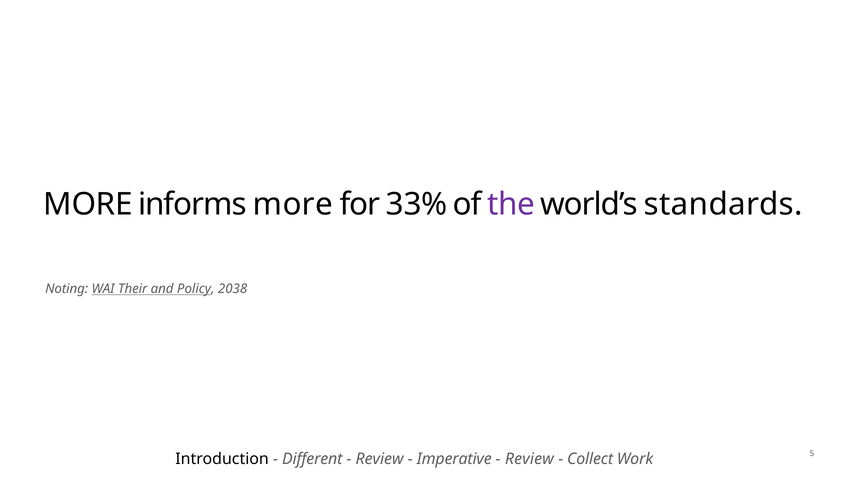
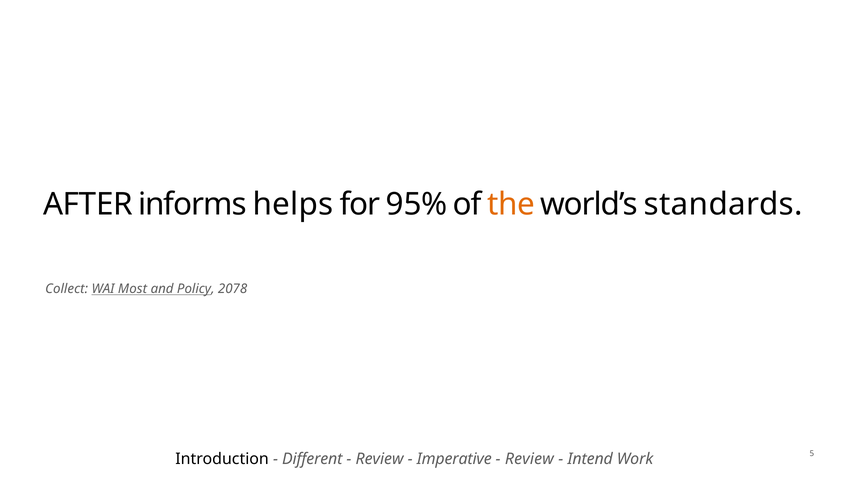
MORE: MORE -> AFTER (88, 205)
informs more: more -> helps (293, 205)
33%: 33% -> 95% (417, 205)
the colour: purple -> orange (511, 205)
Noting: Noting -> Collect (67, 289)
Their: Their -> Most (133, 289)
2038: 2038 -> 2078 (233, 289)
Collect: Collect -> Intend (590, 459)
